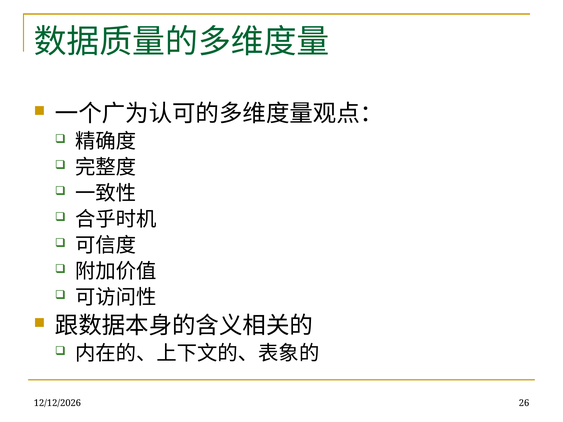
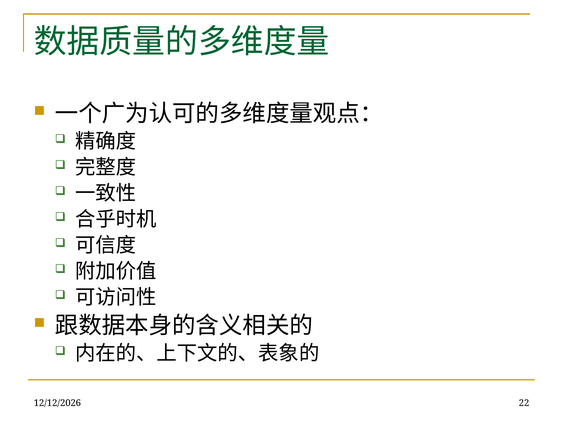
26: 26 -> 22 (524, 403)
